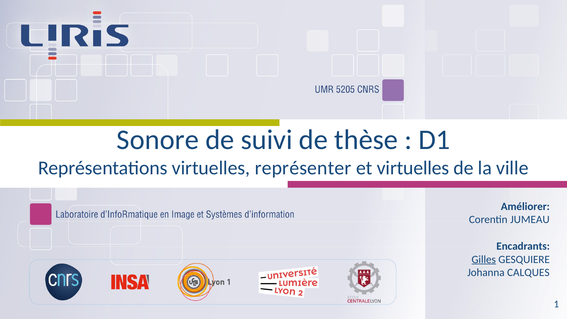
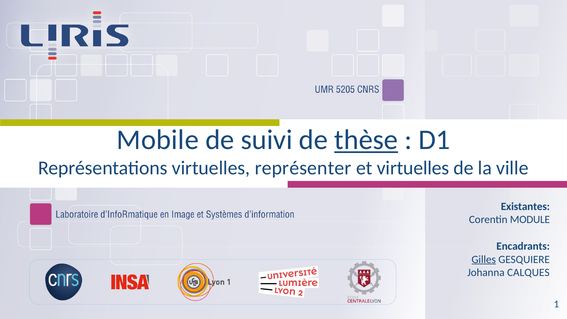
Sonore: Sonore -> Mobile (158, 140)
thèse underline: none -> present (366, 140)
Améliorer: Améliorer -> Existantes (525, 206)
JUMEAU: JUMEAU -> MODULE (530, 220)
